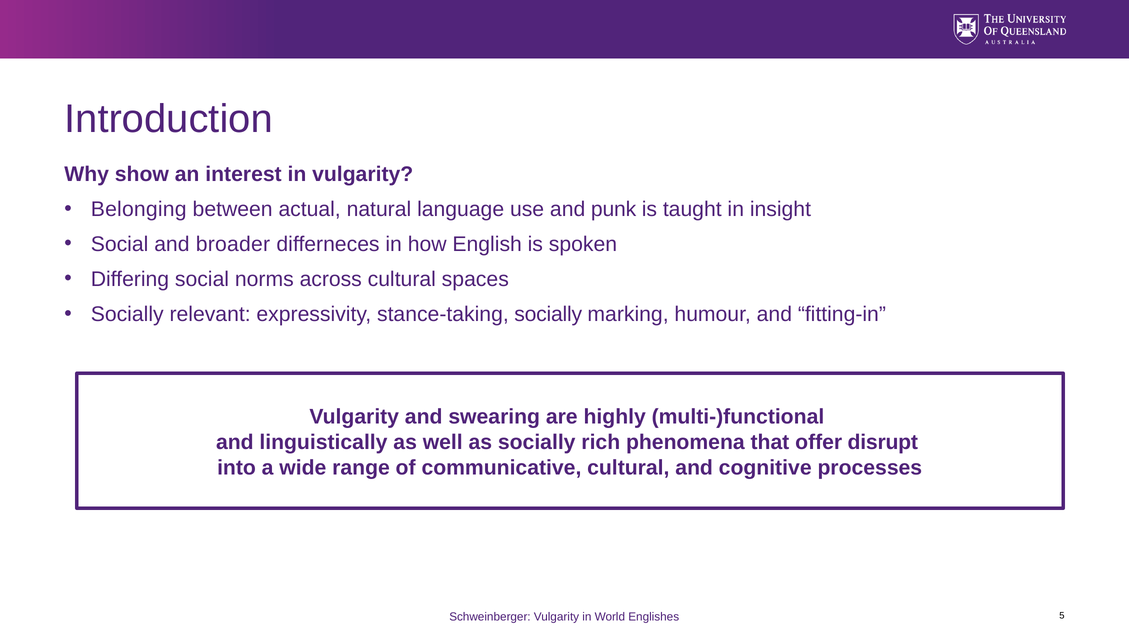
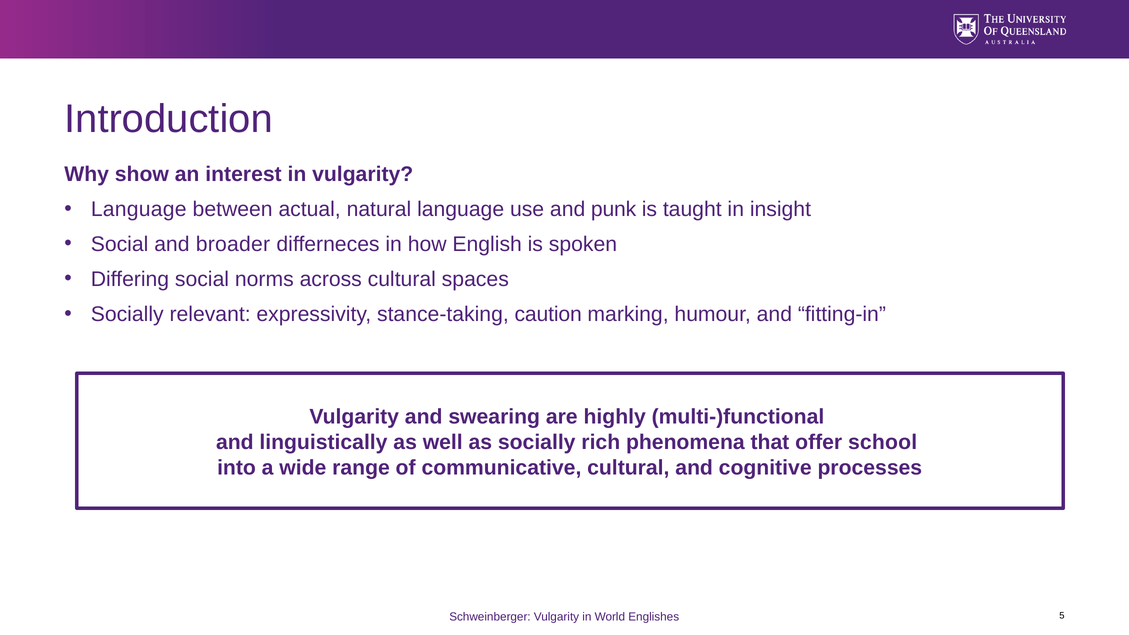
Belonging: Belonging -> Language (139, 209)
stance-taking socially: socially -> caution (548, 314)
disrupt: disrupt -> school (883, 442)
